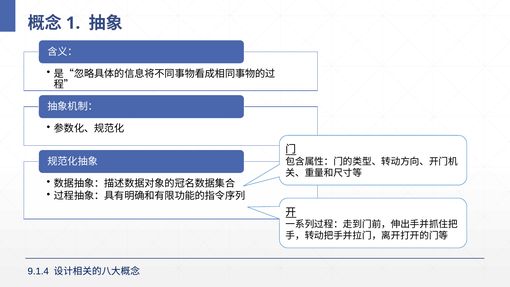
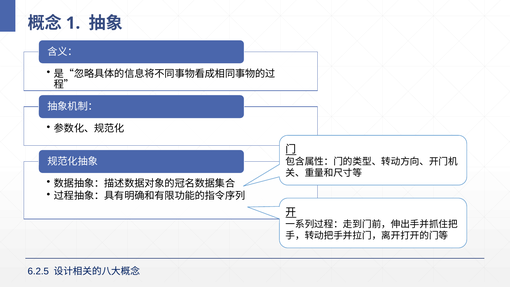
9.1.4: 9.1.4 -> 6.2.5 (38, 271)
